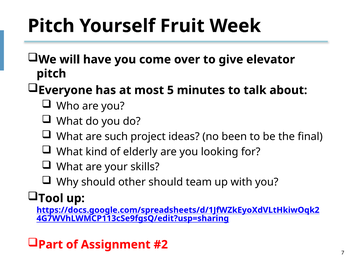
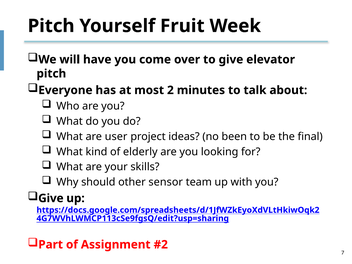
5: 5 -> 2 (170, 90)
such: such -> user (116, 136)
other should: should -> sensor (166, 182)
Tool: Tool -> Give (51, 198)
